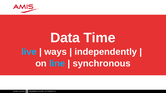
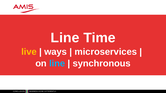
Data: Data -> Line (65, 38)
live colour: light blue -> yellow (29, 52)
independently: independently -> microservices (106, 52)
